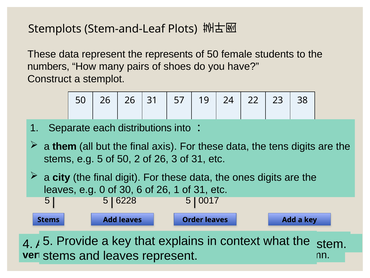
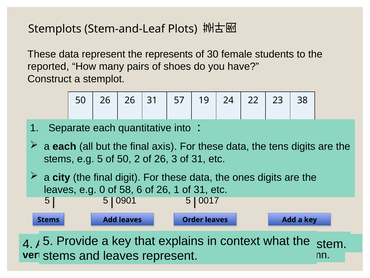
50: 50 -> 30 (213, 54)
numbers: numbers -> reported (48, 66)
distributions: distributions -> quantitative (145, 128)
them: them -> each (64, 146)
of 30: 30 -> 58 (126, 189)
6228: 6228 -> 0901 (126, 200)
